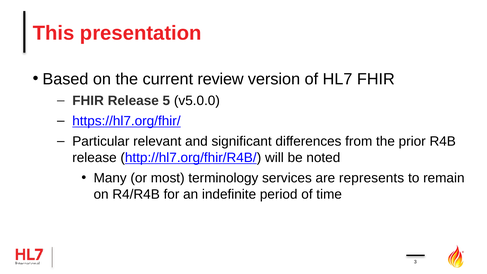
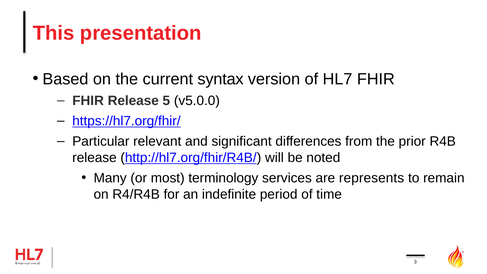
review: review -> syntax (221, 79)
